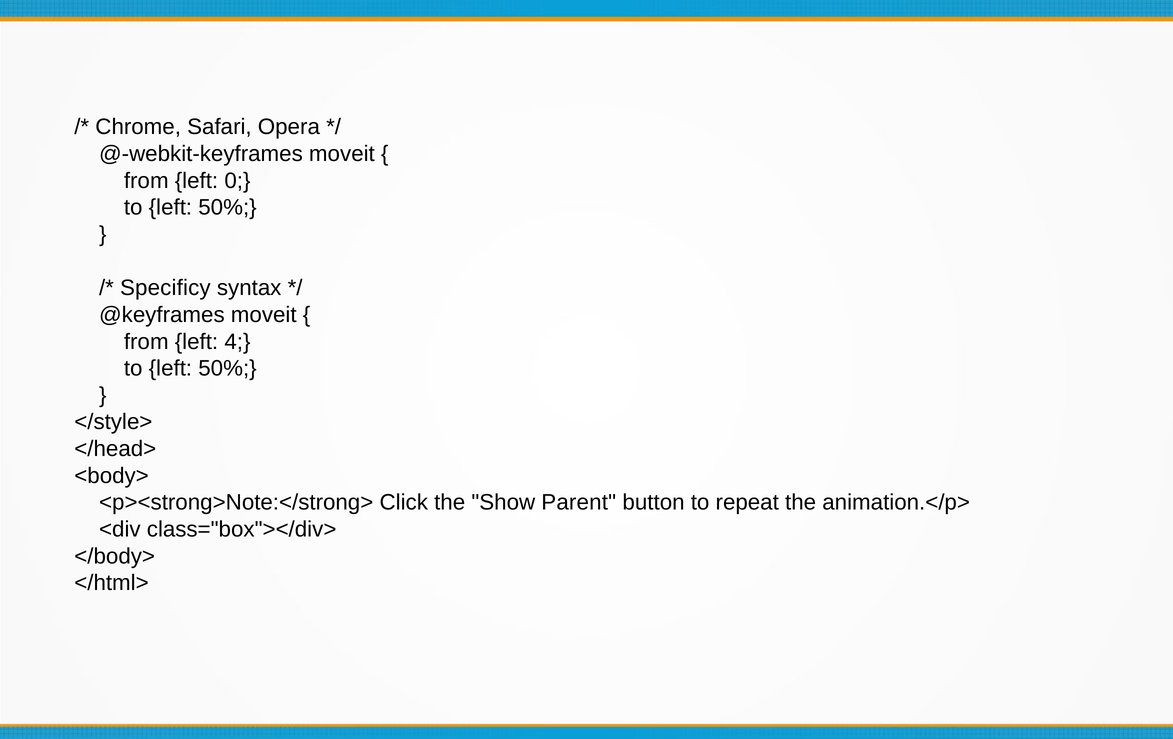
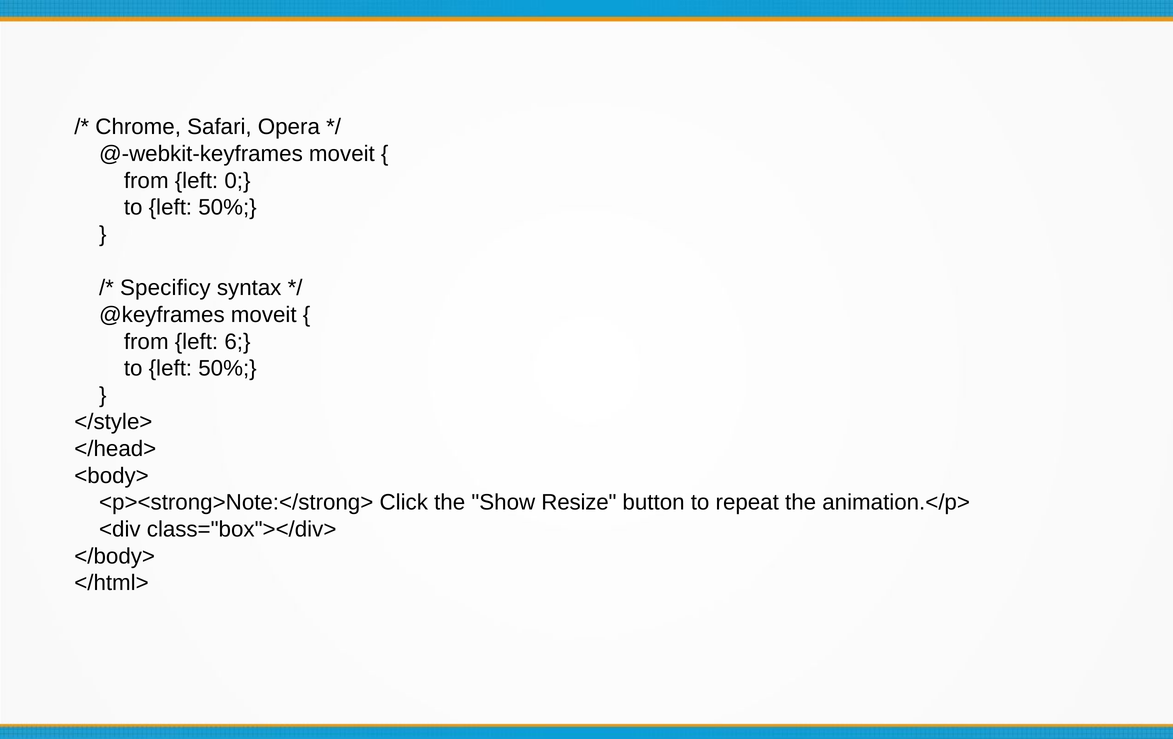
4: 4 -> 6 (237, 342)
Parent: Parent -> Resize (579, 503)
